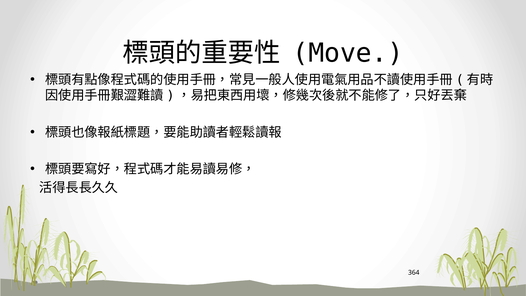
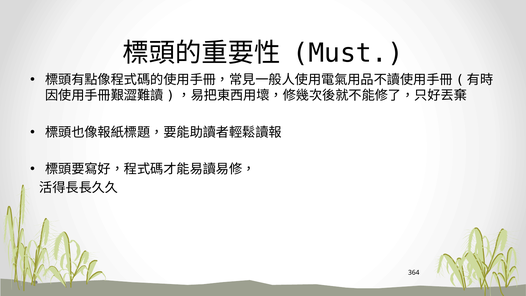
Move: Move -> Must (348, 53)
